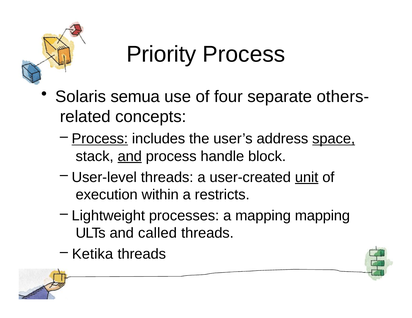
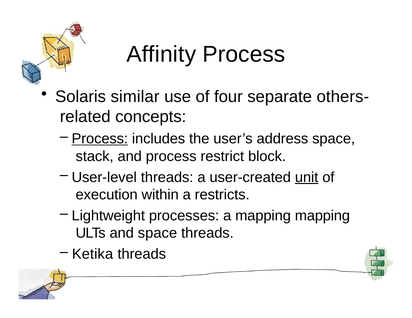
Priority: Priority -> Affinity (161, 54)
semua: semua -> similar (135, 97)
space underline: present -> none (334, 139)
and underline: present -> none (130, 156)
handle: handle -> restrict (222, 156)
and called: called -> space (157, 233)
